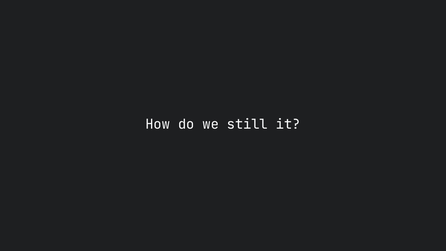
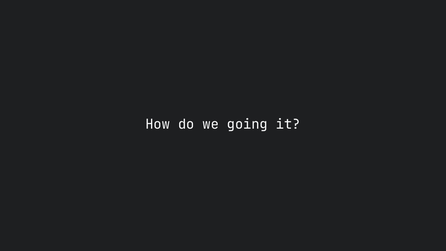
still: still -> going (247, 124)
